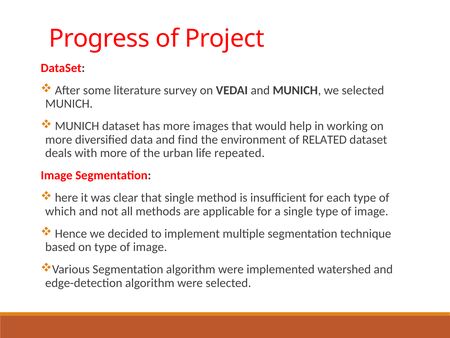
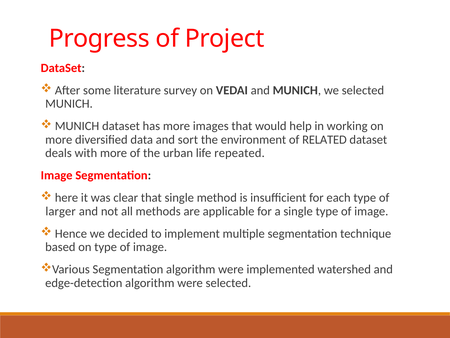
find: find -> sort (188, 139)
which: which -> larger (61, 211)
